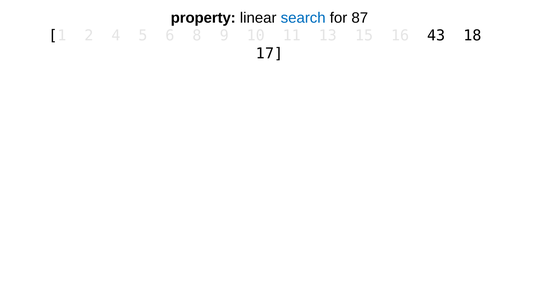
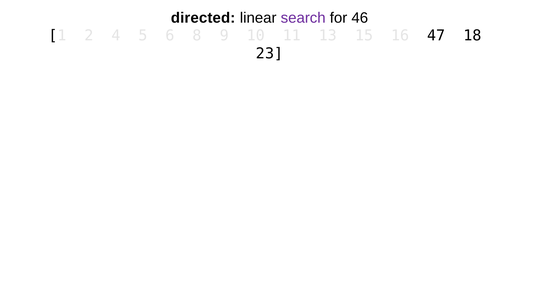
property: property -> directed (203, 18)
search colour: blue -> purple (303, 18)
87: 87 -> 46 (360, 18)
43: 43 -> 47 (436, 36)
17: 17 -> 23 (270, 54)
